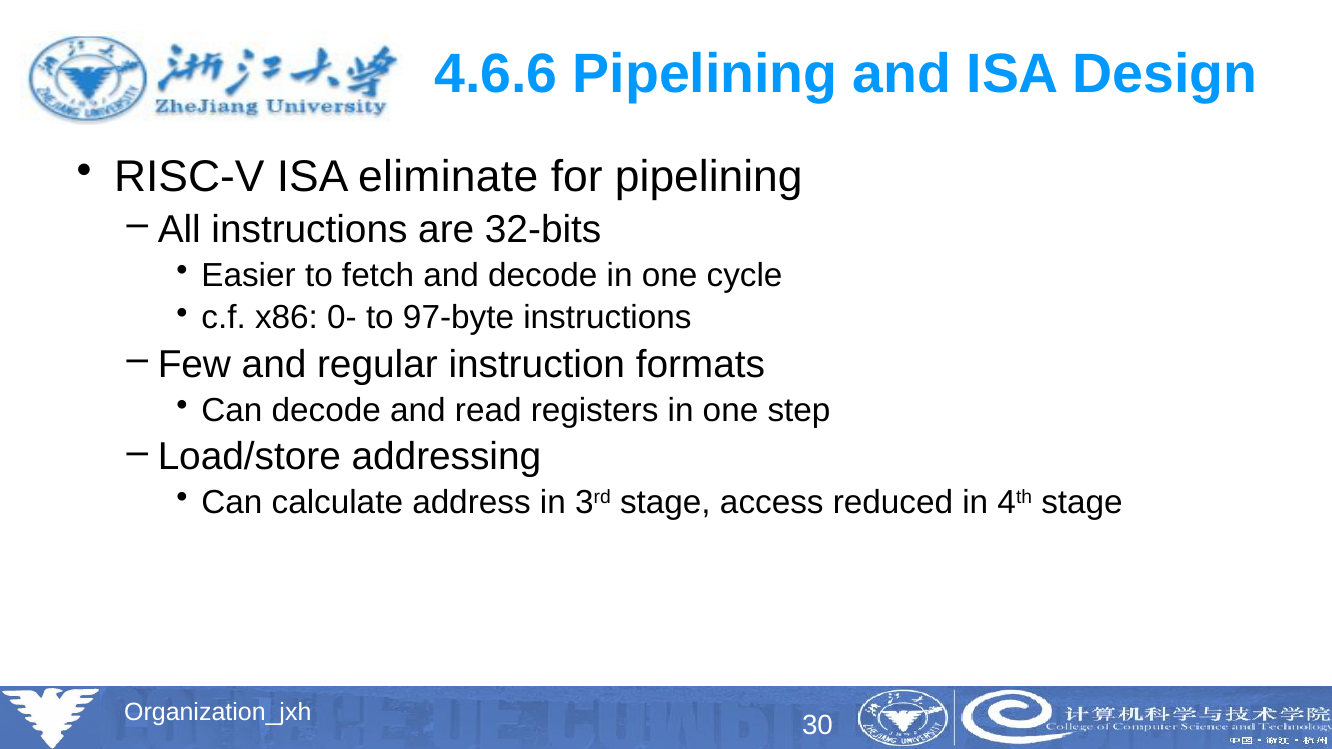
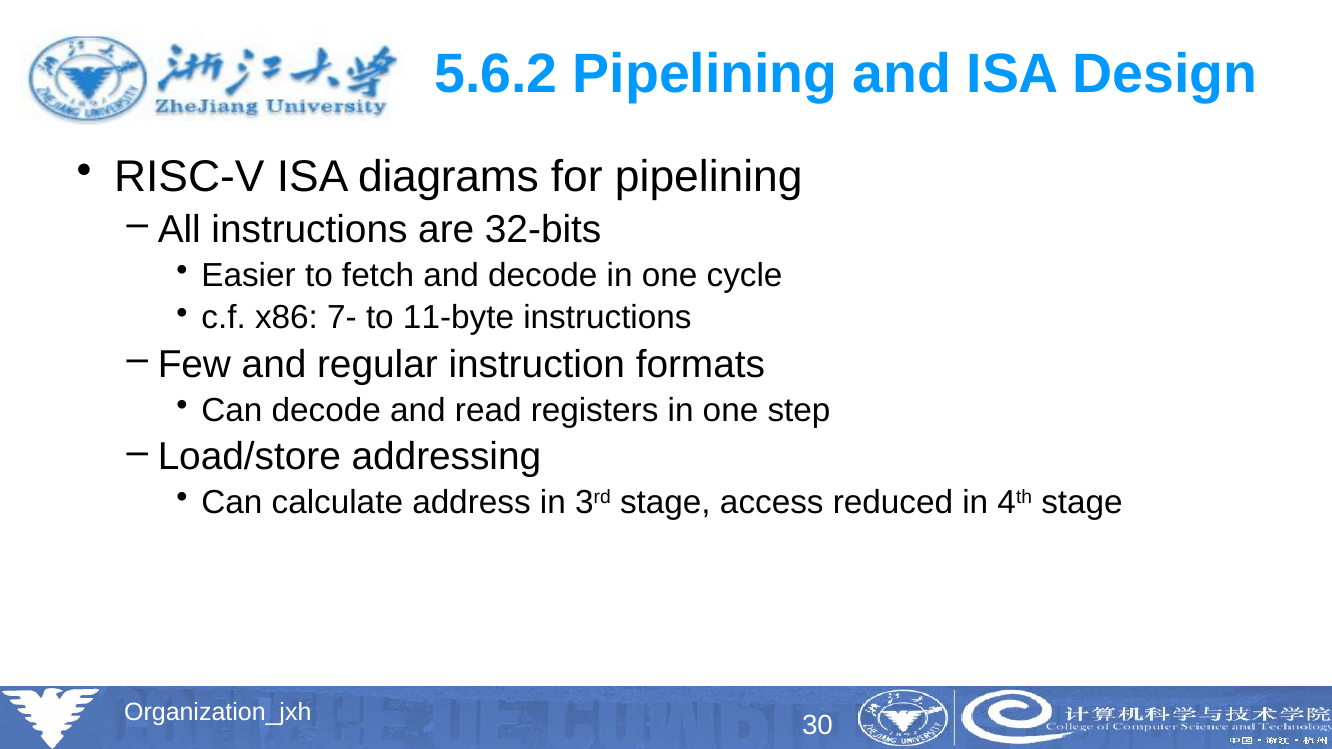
4.6.6: 4.6.6 -> 5.6.2 (496, 75)
eliminate: eliminate -> diagrams (448, 177)
0-: 0- -> 7- (342, 318)
97-byte: 97-byte -> 11-byte (459, 318)
